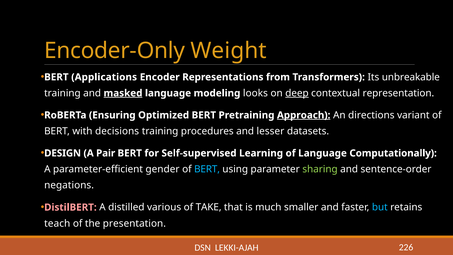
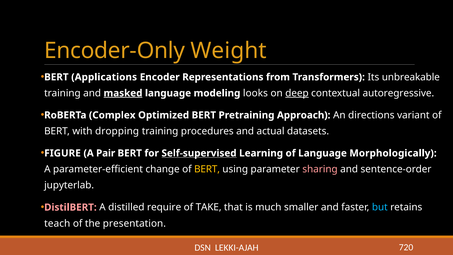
representation: representation -> autoregressive (398, 93)
Ensuring: Ensuring -> Complex (112, 115)
Approach underline: present -> none (304, 115)
decisions: decisions -> dropping (117, 131)
lesser: lesser -> actual (271, 131)
DESIGN: DESIGN -> FIGURE (63, 153)
Self-supervised underline: none -> present (199, 153)
Computationally: Computationally -> Morphologically (393, 153)
gender: gender -> change (163, 169)
BERT colour: light blue -> yellow (207, 169)
sharing colour: light green -> pink (320, 169)
negations: negations -> jupyterlab (69, 185)
various: various -> require (164, 207)
226: 226 -> 720 (406, 247)
